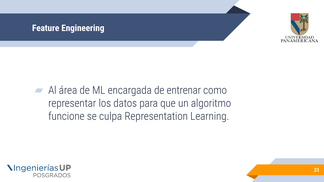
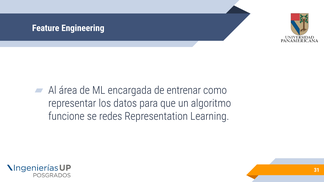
culpa: culpa -> redes (111, 116)
